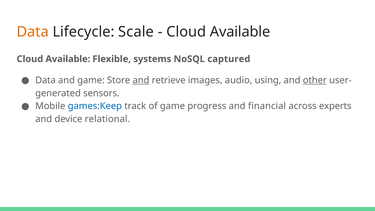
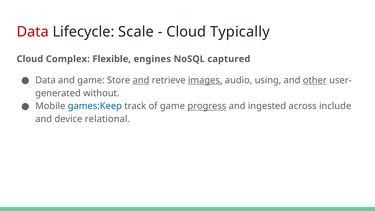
Data colour: orange -> red (33, 32)
Available: Available -> Typically (240, 32)
Available: Available -> Complex (68, 59)
systems: systems -> engines (152, 59)
images underline: none -> present (205, 80)
sensors: sensors -> without (101, 93)
progress underline: none -> present (207, 106)
financial: financial -> ingested (267, 106)
experts: experts -> include (335, 106)
